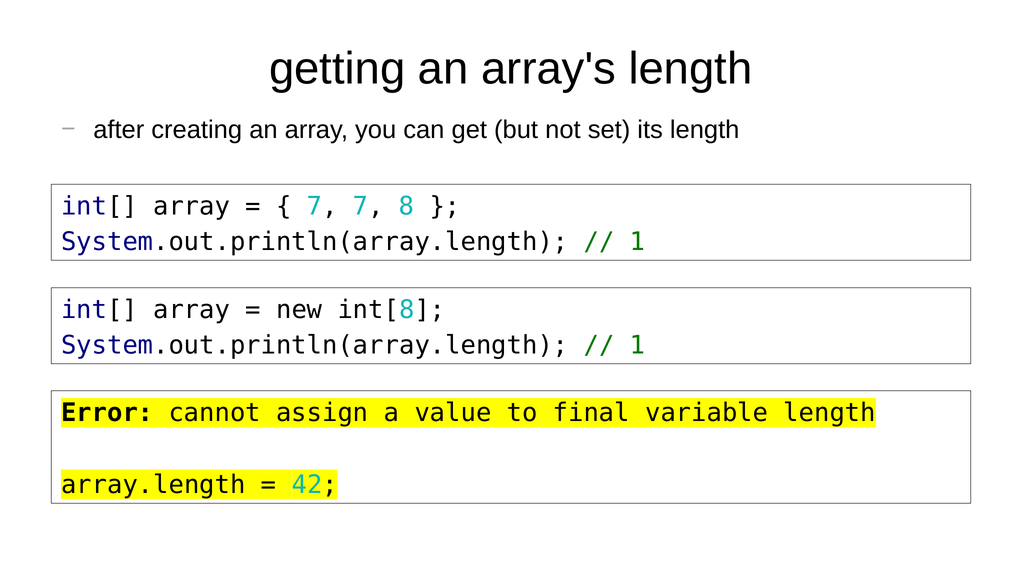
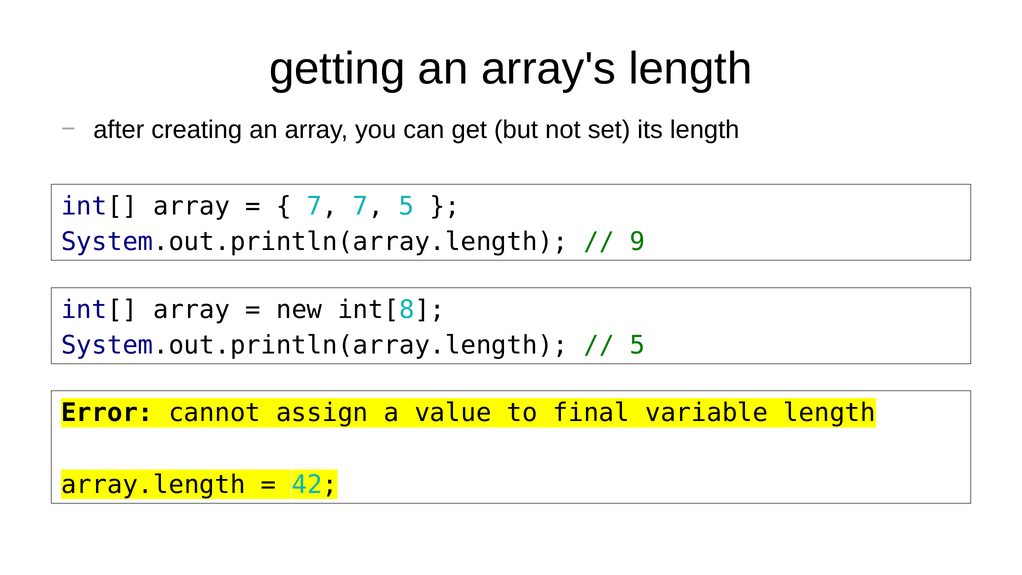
7 8: 8 -> 5 (407, 206)
1: 1 -> 9 (638, 242)
1: 1 -> 5 (638, 345)
